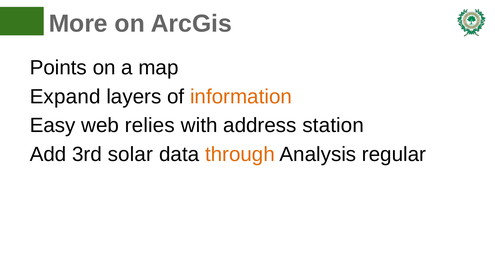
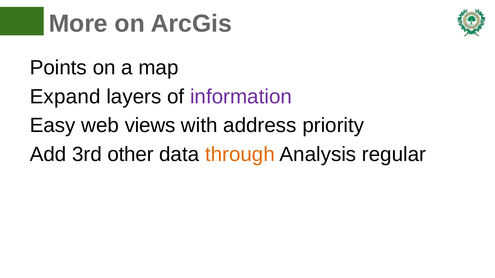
information colour: orange -> purple (241, 97)
relies: relies -> views (150, 126)
station: station -> priority (333, 126)
solar: solar -> other (131, 155)
